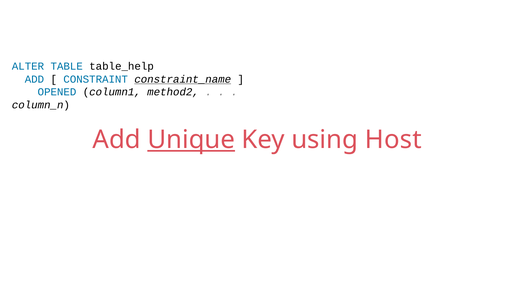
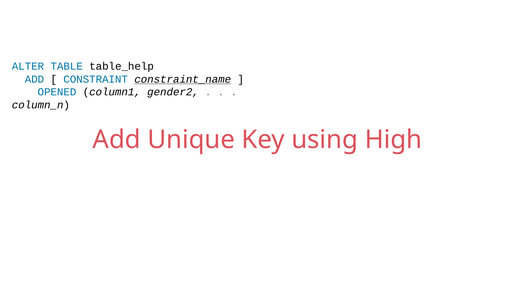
method2: method2 -> gender2 (173, 92)
Unique underline: present -> none (191, 140)
Host: Host -> High (393, 140)
